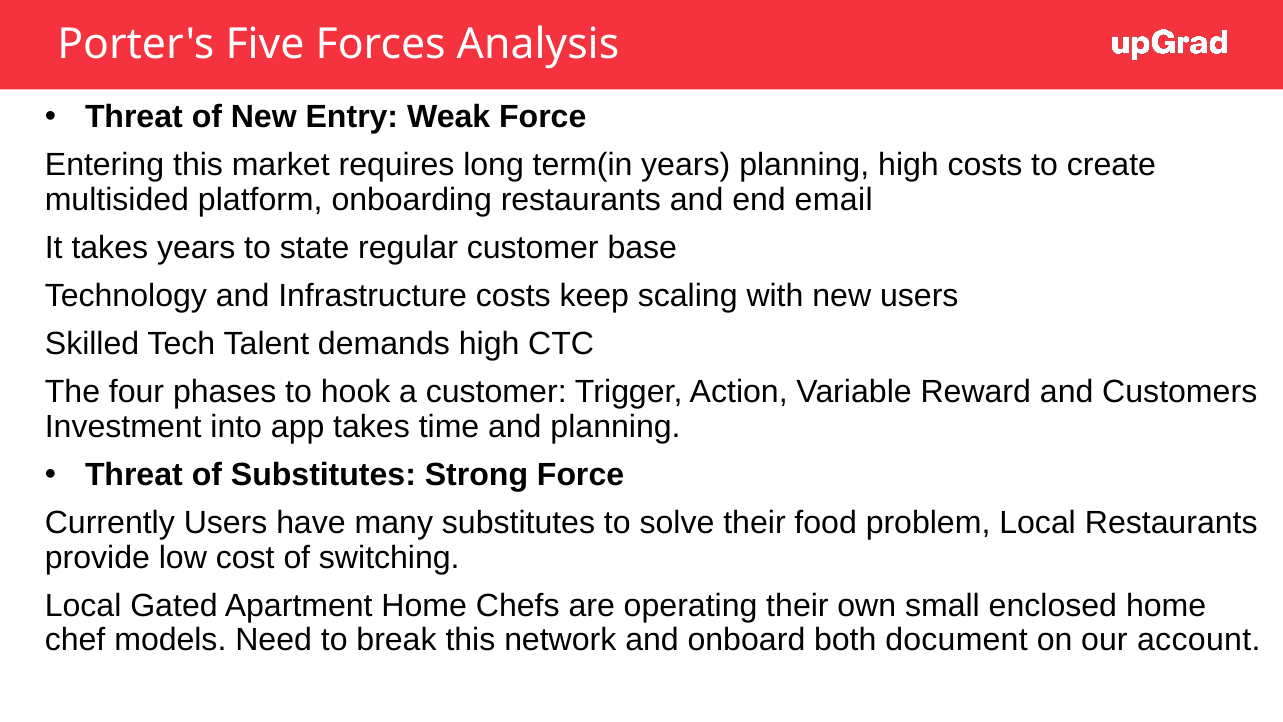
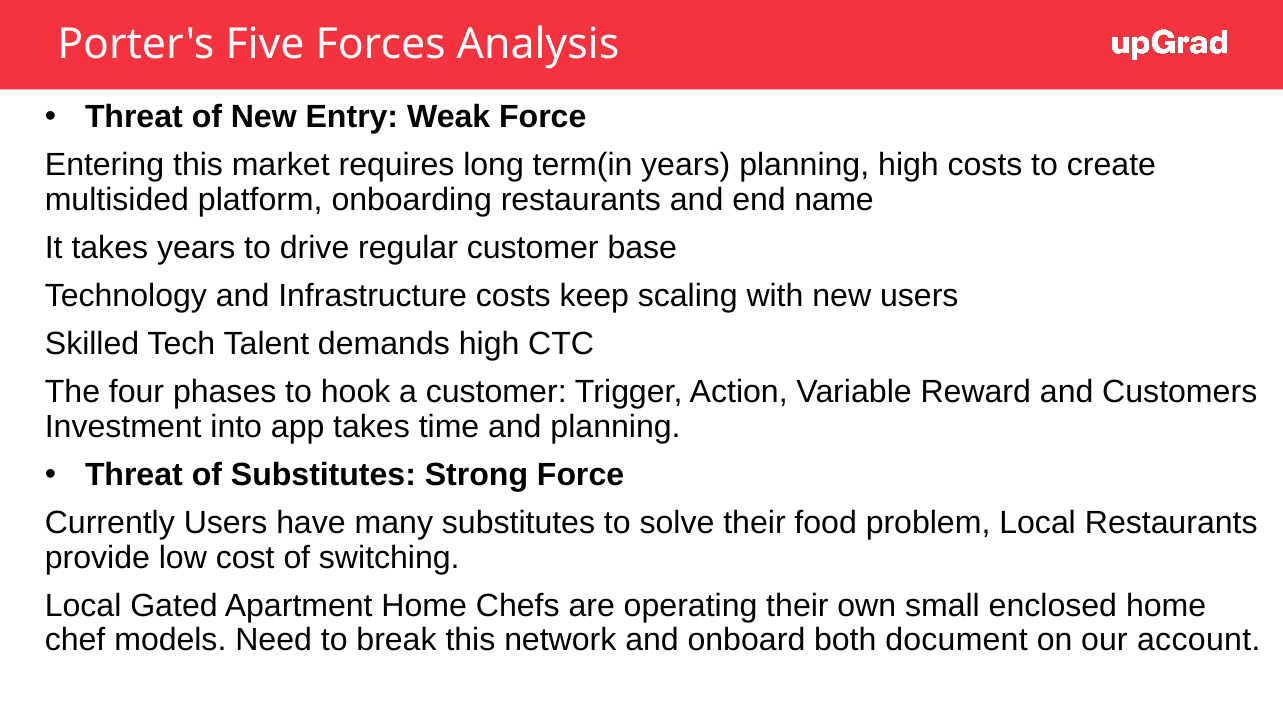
email: email -> name (834, 200)
state: state -> drive (315, 248)
